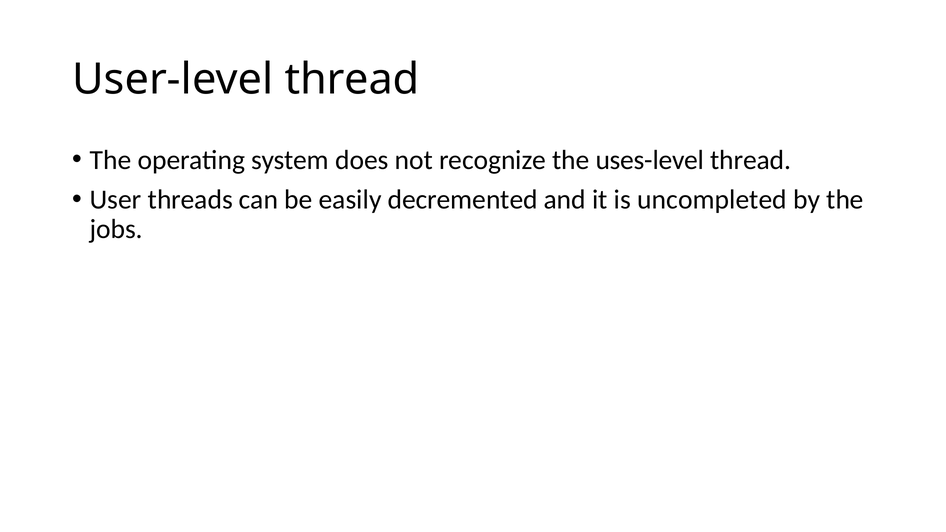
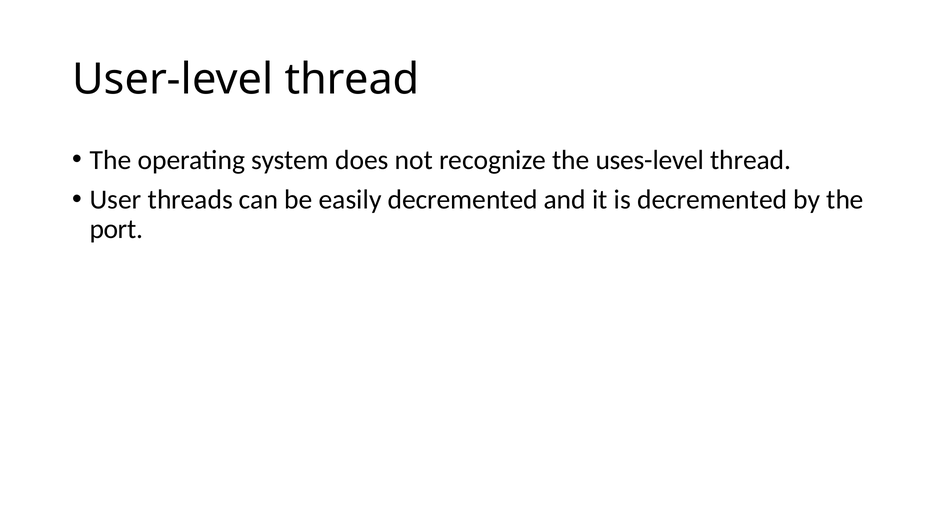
is uncompleted: uncompleted -> decremented (712, 200)
jobs: jobs -> port (116, 229)
